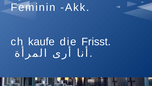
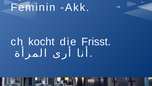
kaufe: kaufe -> kocht (41, 42)
